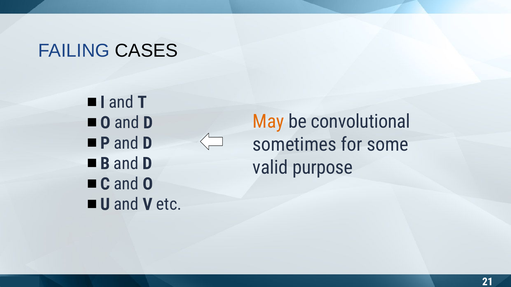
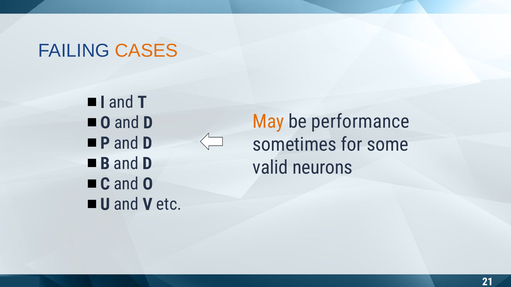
CASES colour: black -> orange (146, 51)
convolutional: convolutional -> performance (360, 122)
purpose: purpose -> neurons (323, 168)
